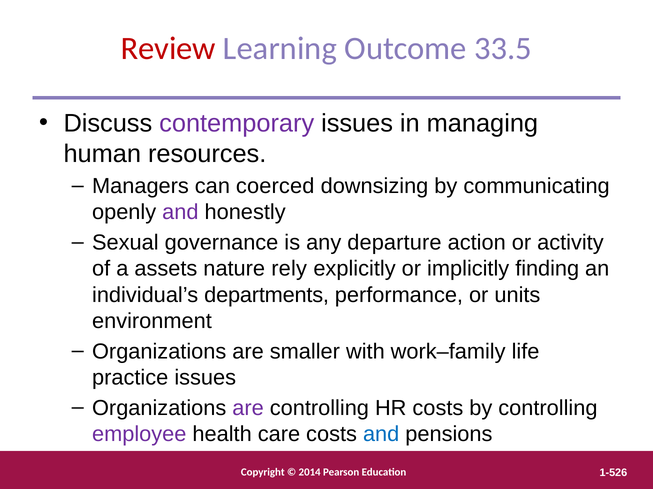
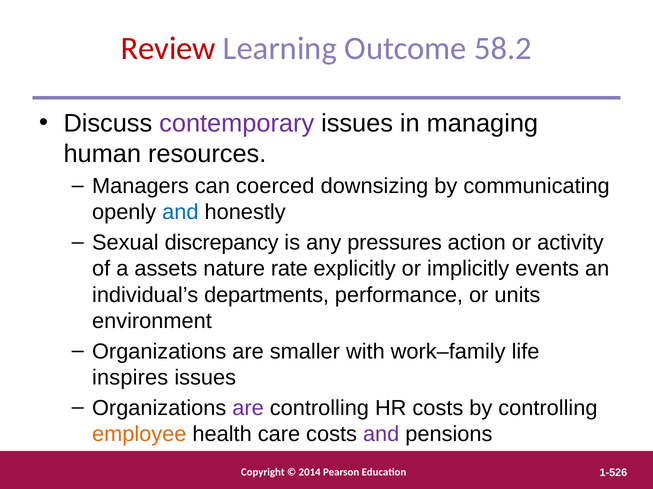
33.5: 33.5 -> 58.2 (503, 49)
and colour: purple -> blue (180, 213)
governance: governance -> discrepancy (222, 243)
departure: departure -> pressures (395, 243)
rely: rely -> rate (289, 269)
finding: finding -> events (547, 269)
practice: practice -> inspires (130, 378)
employee colour: purple -> orange (139, 435)
and colour: blue -> purple (381, 435)
